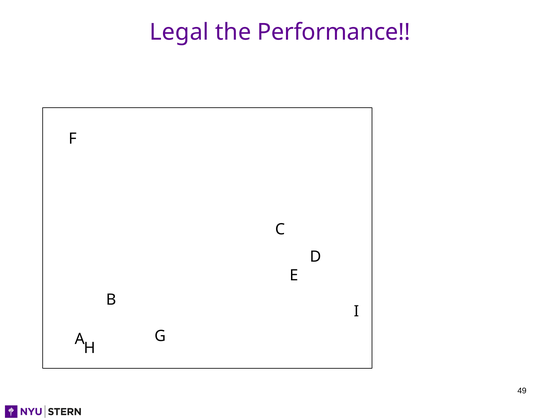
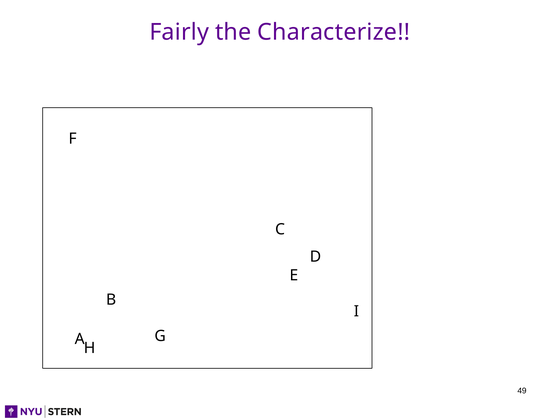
Legal: Legal -> Fairly (179, 32)
Performance: Performance -> Characterize (334, 32)
